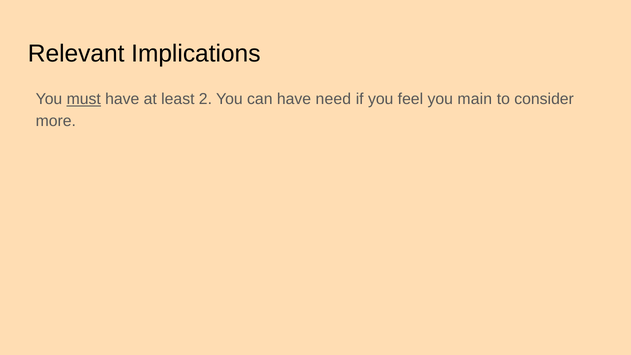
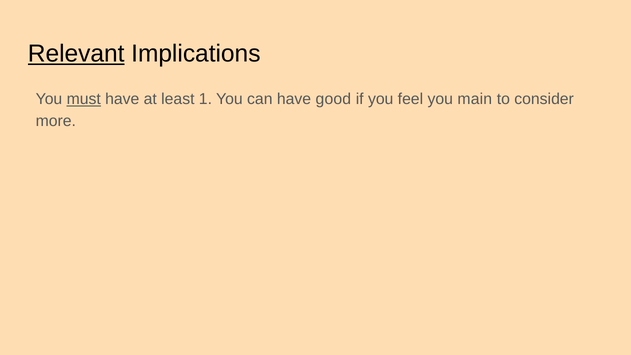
Relevant underline: none -> present (76, 53)
2: 2 -> 1 (205, 99)
need: need -> good (333, 99)
